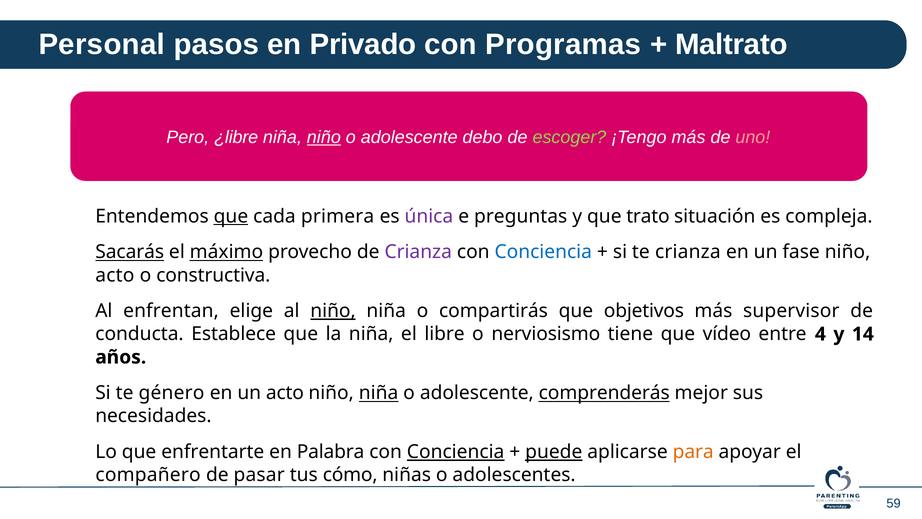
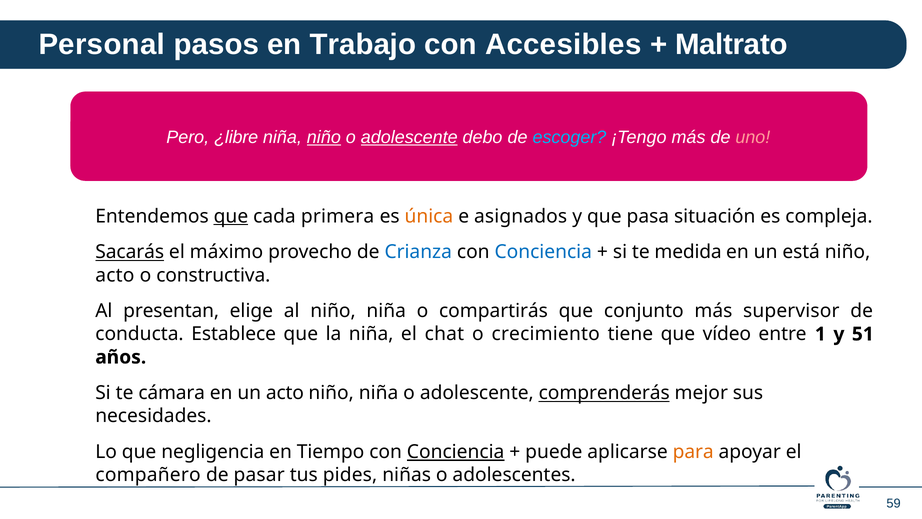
Privado: Privado -> Trabajo (363, 44)
Programas: Programas -> Accesibles (563, 44)
adolescente underline: none -> present (409, 137)
escoger colour: light green -> light blue (569, 137)
única colour: purple -> orange (429, 216)
preguntas: preguntas -> asignados (521, 216)
trato: trato -> pasa (648, 216)
máximo underline: present -> none (226, 252)
Crianza colour: purple -> blue (418, 252)
te crianza: crianza -> medida (688, 252)
fase: fase -> está (801, 252)
enfrentan: enfrentan -> presentan (171, 311)
niño underline: present -> none (333, 311)
objetivos: objetivos -> conjunto (644, 311)
libre: libre -> chat (444, 334)
nerviosismo: nerviosismo -> crecimiento (546, 334)
4: 4 -> 1 (820, 334)
14: 14 -> 51 (863, 334)
género: género -> cámara (172, 393)
niña underline: present -> none (379, 393)
enfrentarte: enfrentarte -> negligencia (213, 452)
Palabra: Palabra -> Tiempo (331, 452)
puede underline: present -> none (554, 452)
cómo: cómo -> pides (350, 475)
